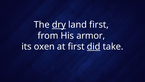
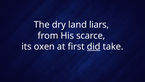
dry underline: present -> none (59, 25)
land first: first -> liars (99, 25)
armor: armor -> scarce (91, 36)
